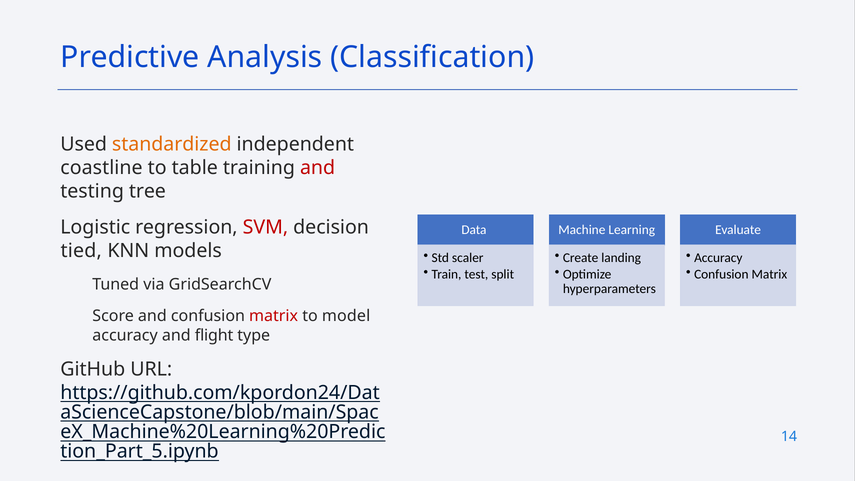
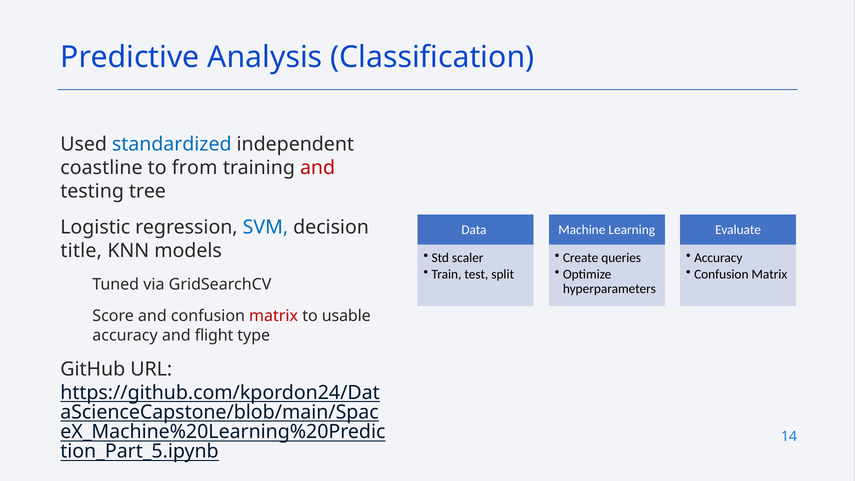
standardized colour: orange -> blue (172, 144)
table: table -> from (195, 168)
SVM colour: red -> blue (265, 227)
tied: tied -> title (81, 251)
landing: landing -> queries (621, 258)
model: model -> usable (346, 316)
